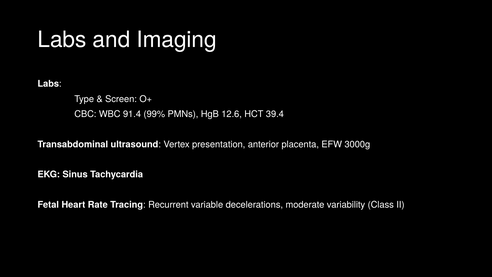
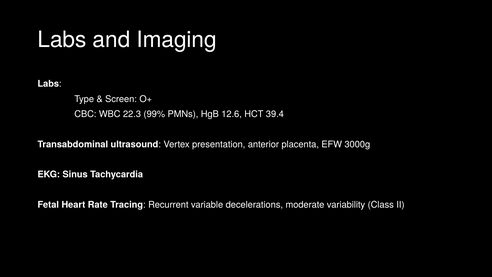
91.4: 91.4 -> 22.3 (132, 114)
